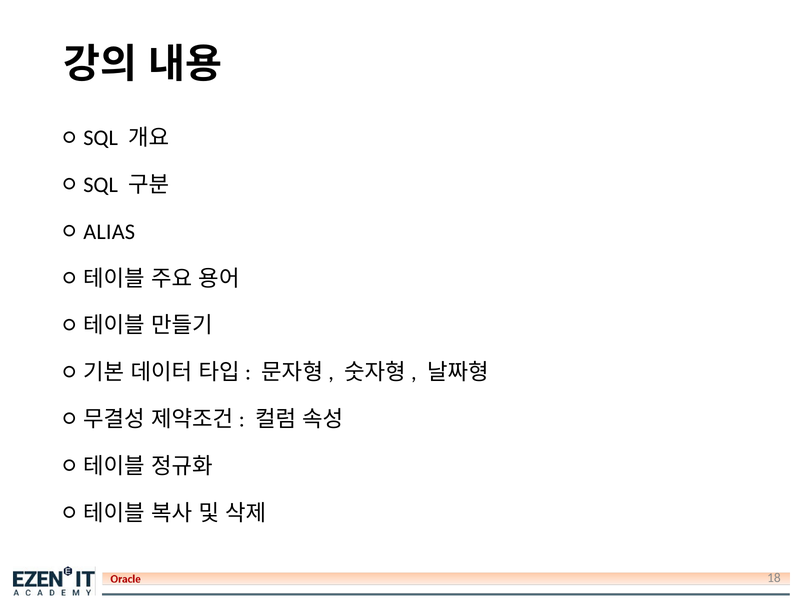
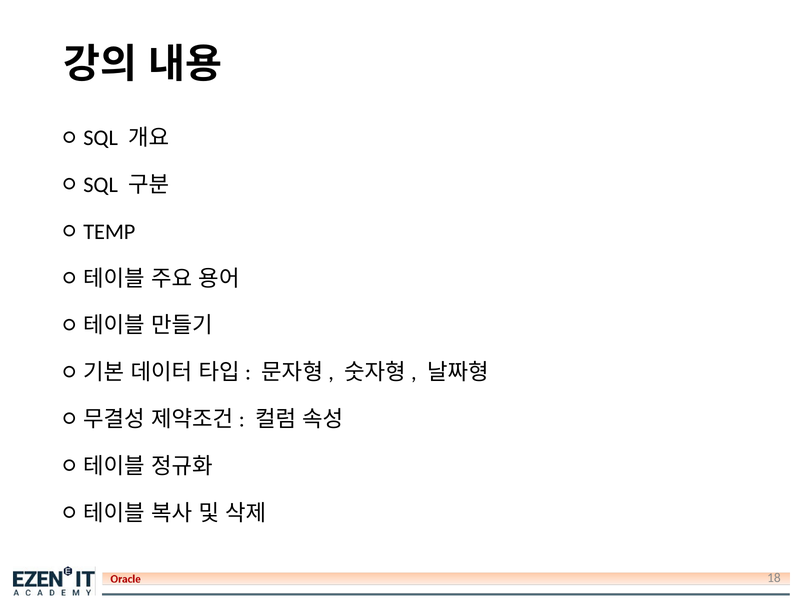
ALIAS: ALIAS -> TEMP (109, 232)
